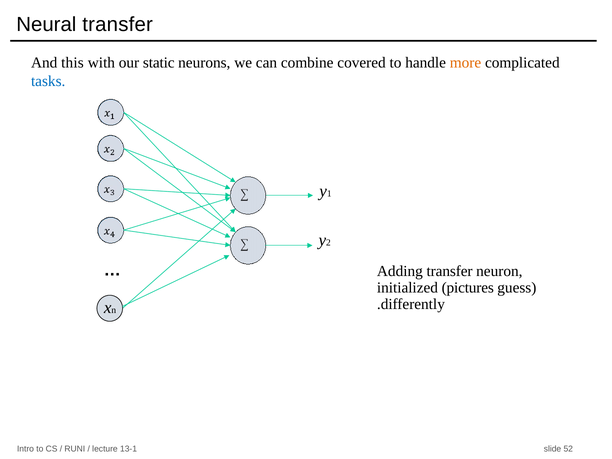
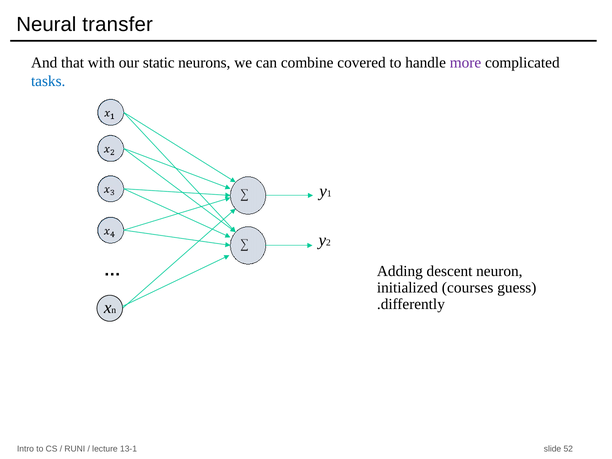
this: this -> that (73, 63)
more colour: orange -> purple (466, 63)
Adding transfer: transfer -> descent (450, 271)
pictures: pictures -> courses (468, 288)
